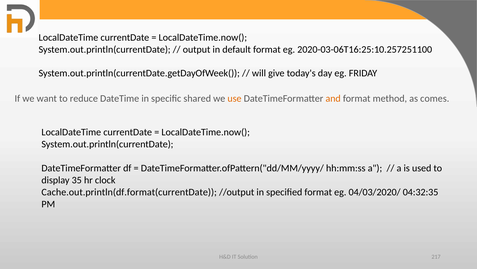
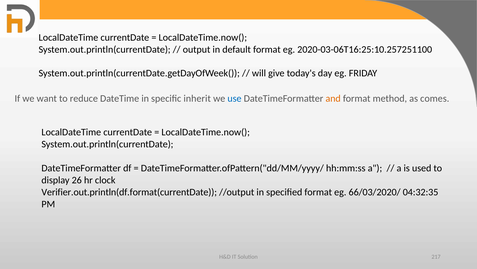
shared: shared -> inherit (197, 98)
use colour: orange -> blue (234, 98)
35: 35 -> 26 (77, 180)
Cache.out.println(df.format(currentDate: Cache.out.println(df.format(currentDate -> Verifier.out.println(df.format(currentDate (129, 192)
04/03/2020/: 04/03/2020/ -> 66/03/2020/ (375, 192)
